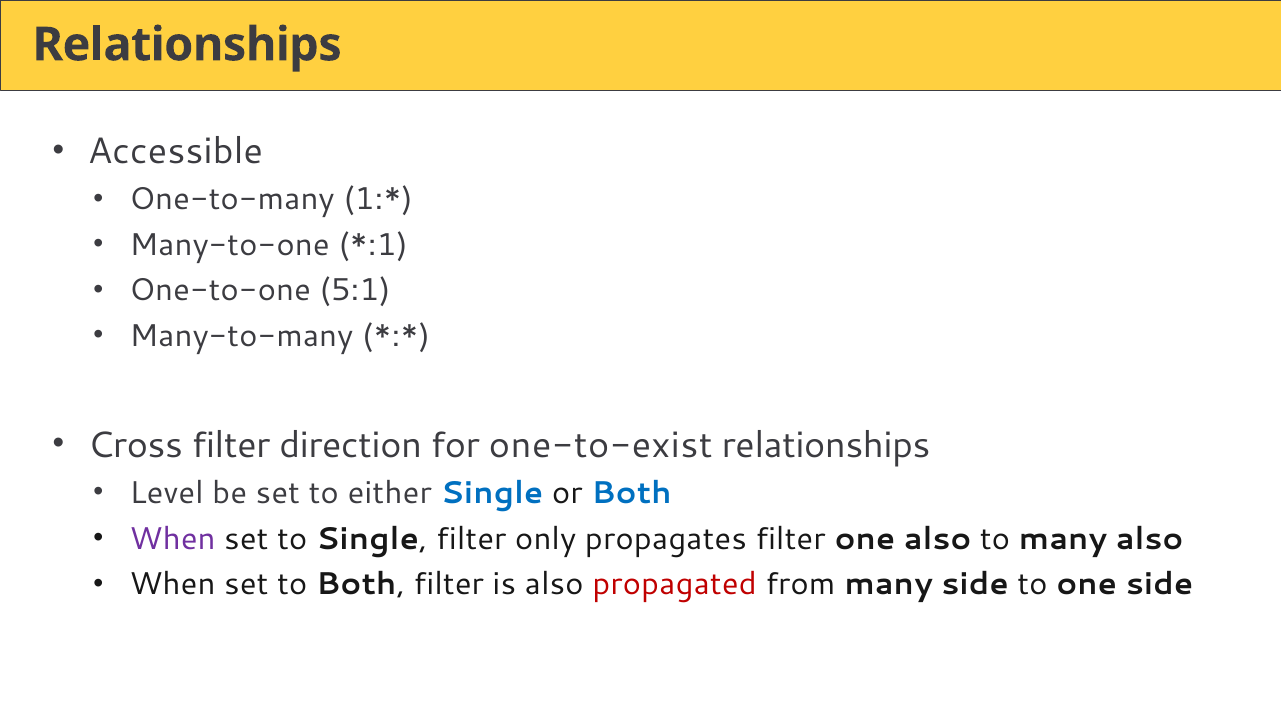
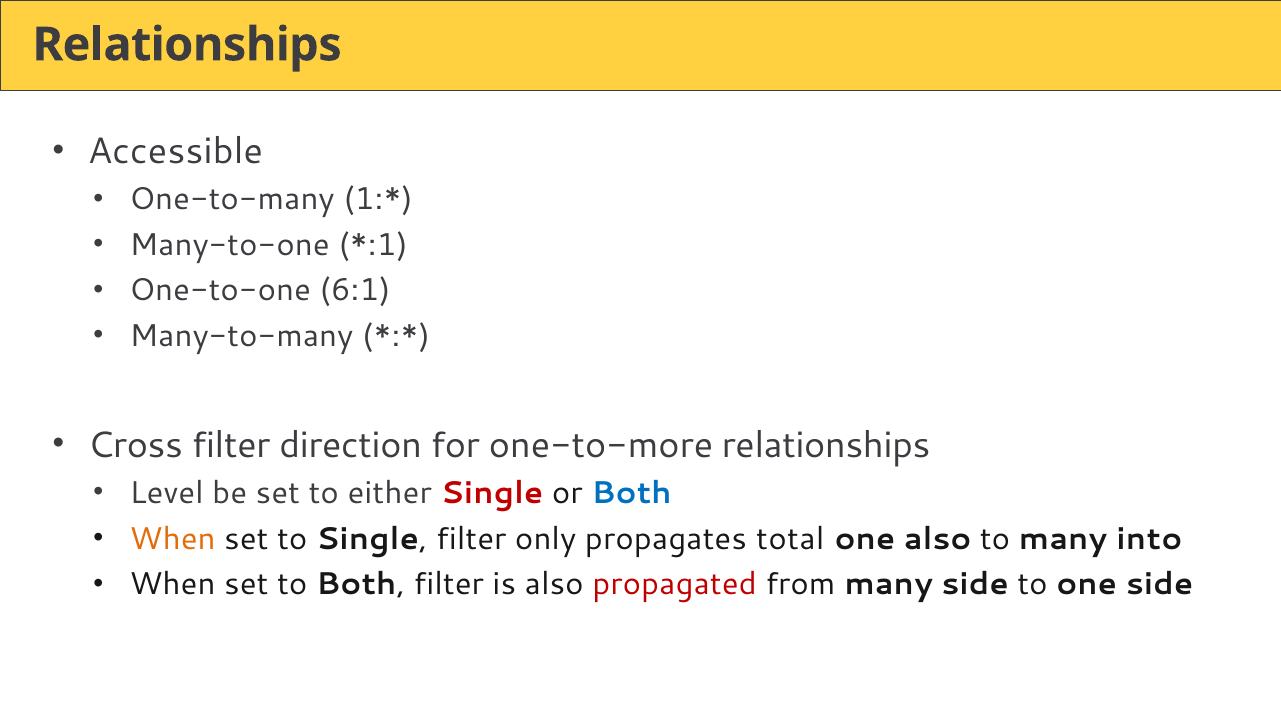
5:1: 5:1 -> 6:1 (355, 290)
one-to-exist: one-to-exist -> one-to-more (601, 445)
Single colour: blue -> red (492, 493)
When colour: purple -> orange (173, 539)
propagates filter: filter -> total (790, 539)
many also: also -> into (1149, 539)
